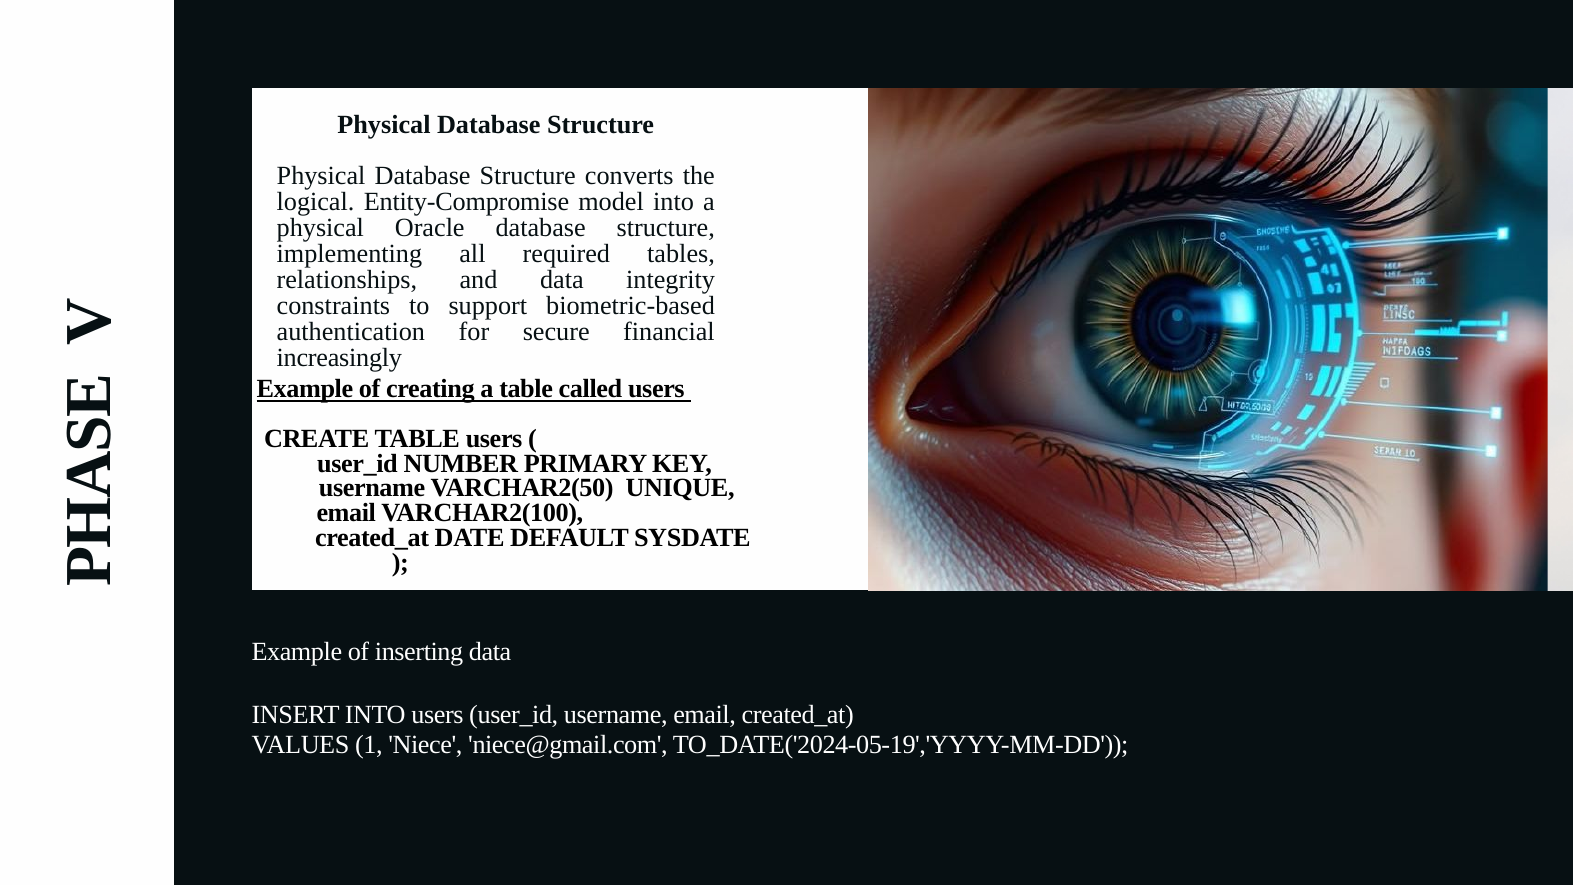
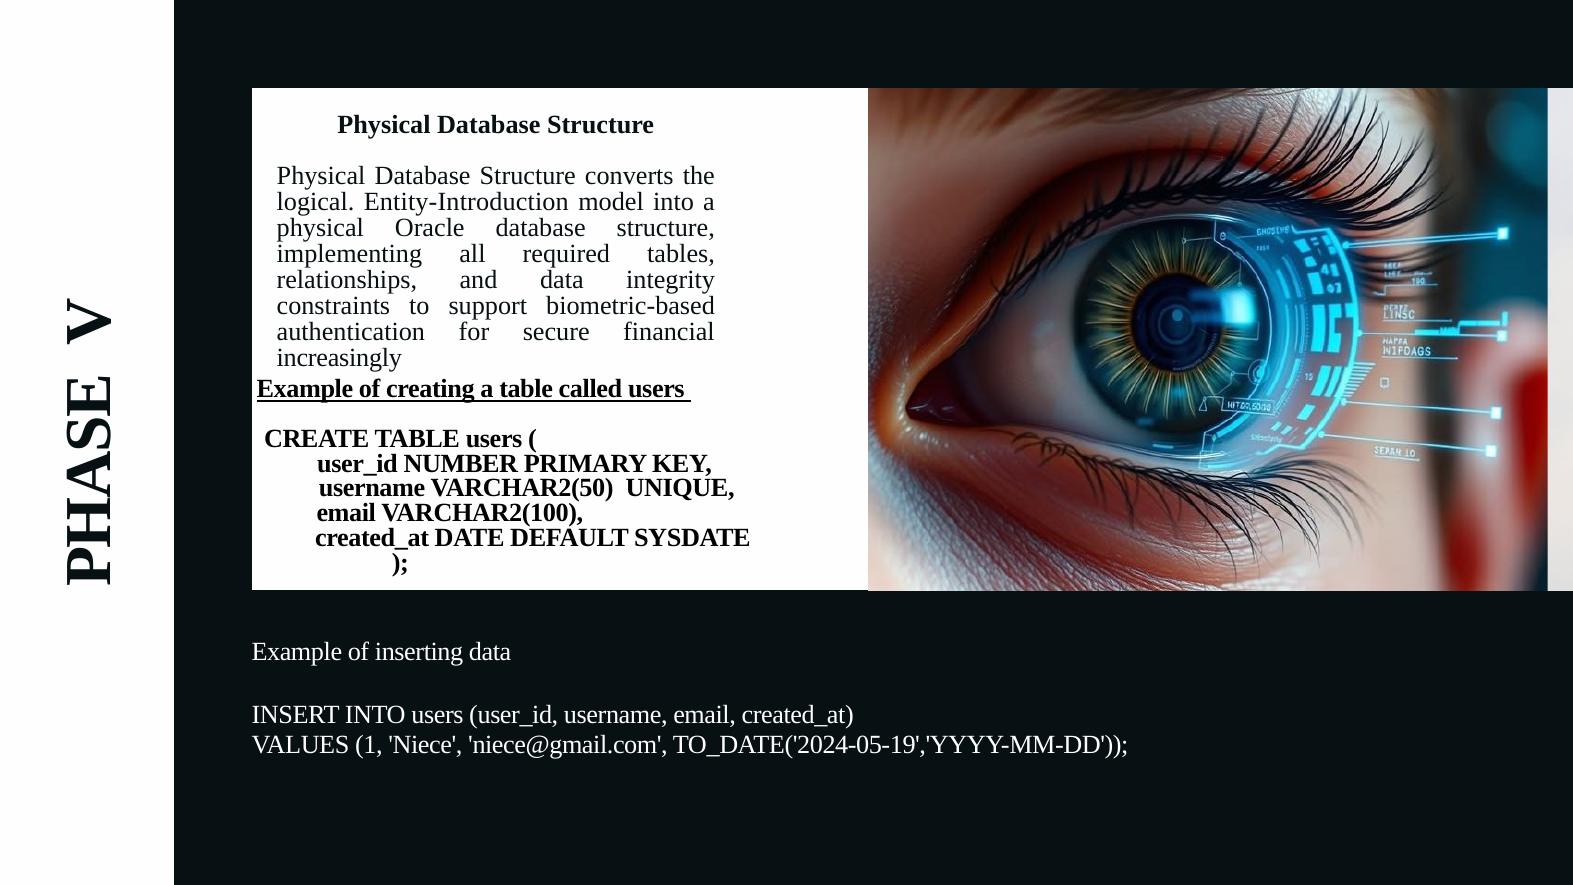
Entity-Compromise: Entity-Compromise -> Entity-Introduction (466, 202)
